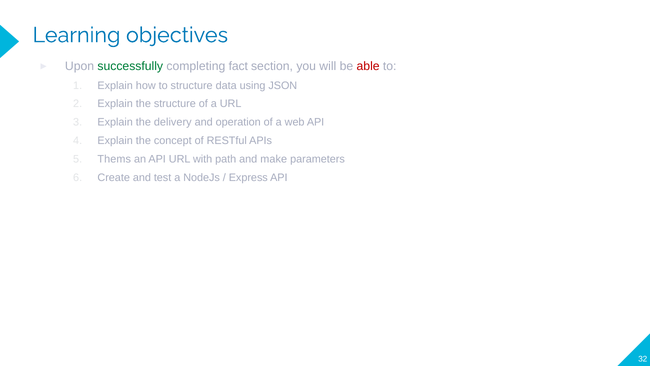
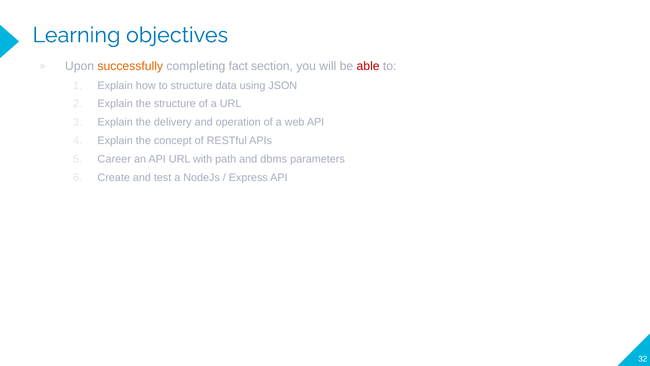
successfully colour: green -> orange (130, 66)
Thems: Thems -> Career (114, 159)
make: make -> dbms (274, 159)
